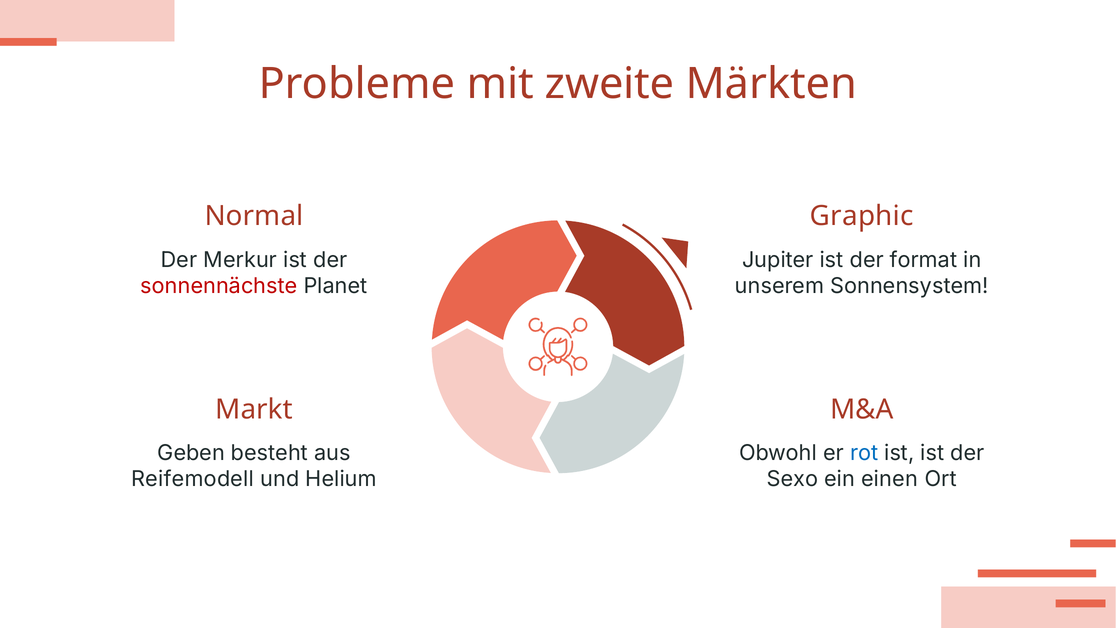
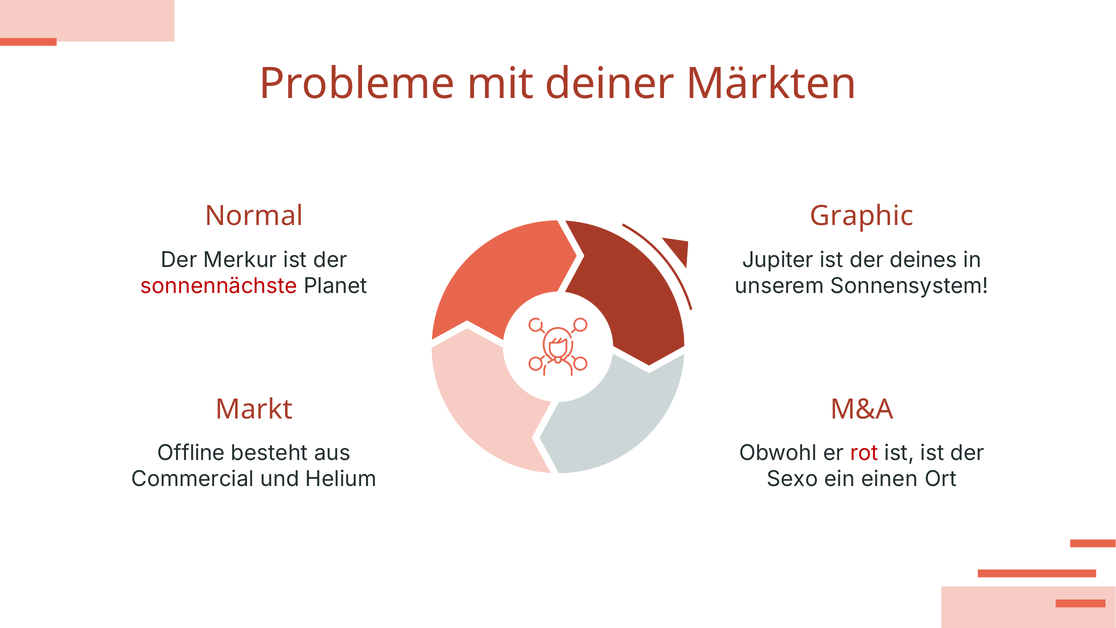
zweite: zweite -> deiner (610, 84)
format: format -> deines (924, 260)
Geben: Geben -> Offline (191, 453)
rot colour: blue -> red (864, 453)
Reifemodell: Reifemodell -> Commercial (193, 479)
